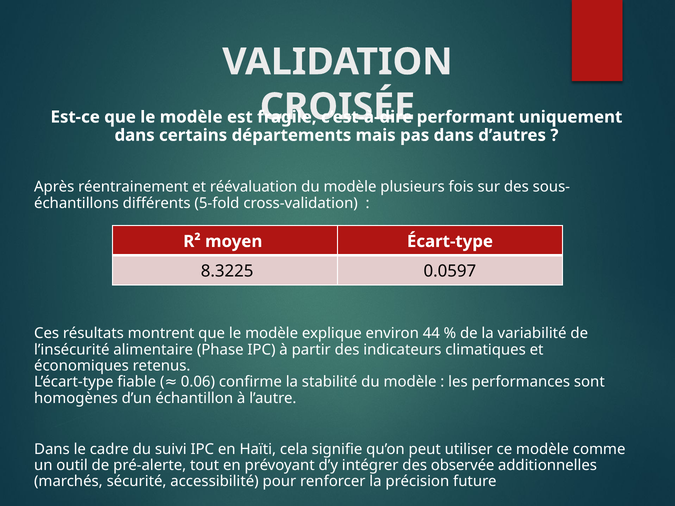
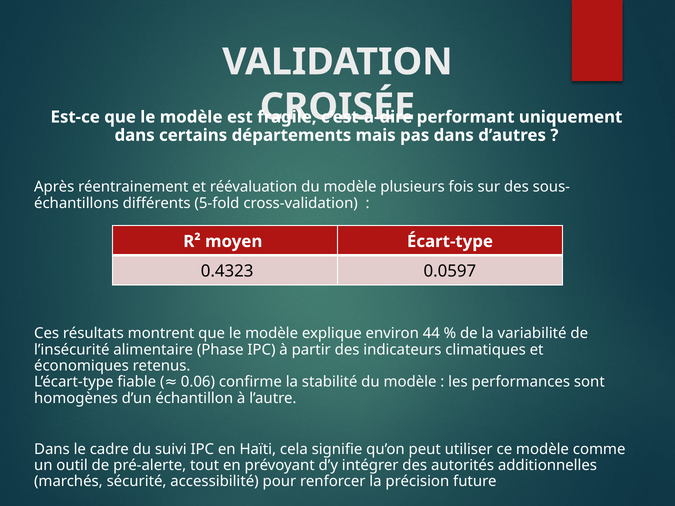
8.3225: 8.3225 -> 0.4323 (227, 271)
observée: observée -> autorités (463, 466)
